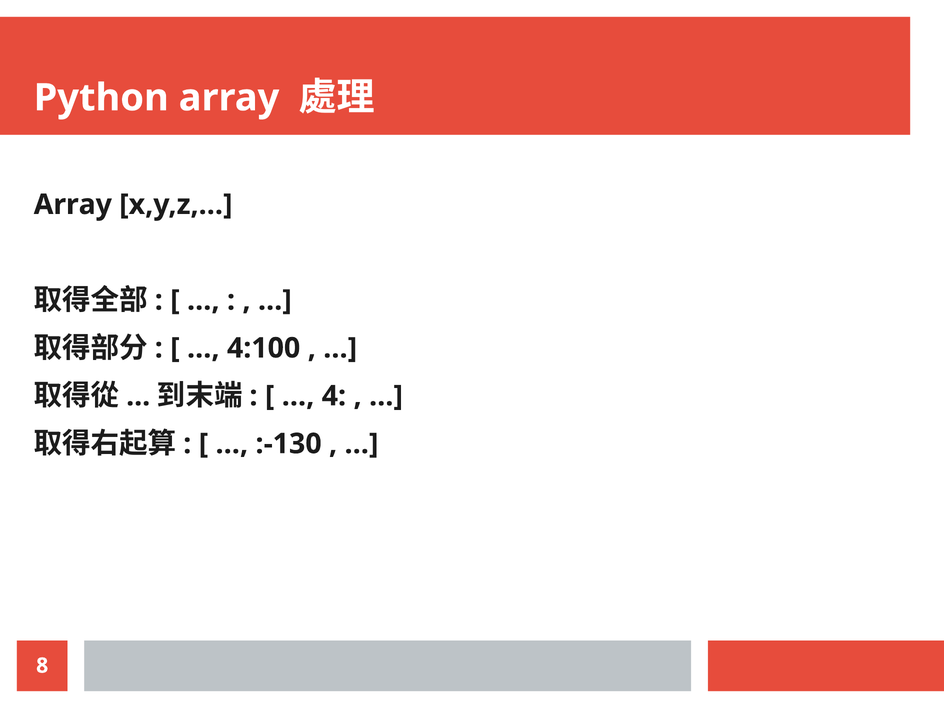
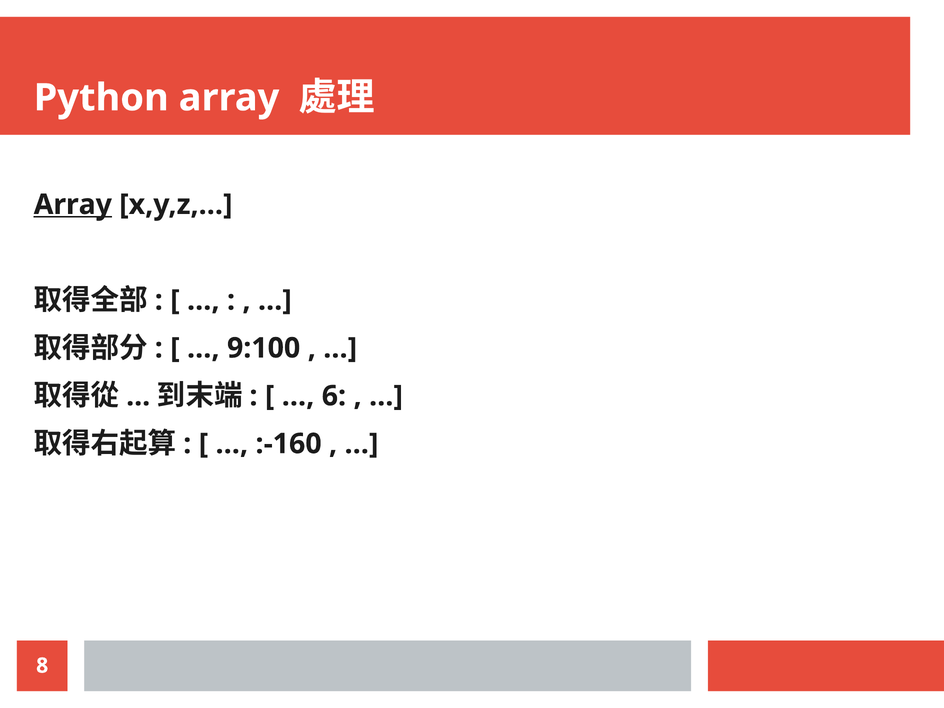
Array underline: none -> present (73, 205)
4:100: 4:100 -> 9:100 (264, 348)
4: 4 -> 6 (334, 396)
:-130: :-130 -> :-160 (289, 444)
